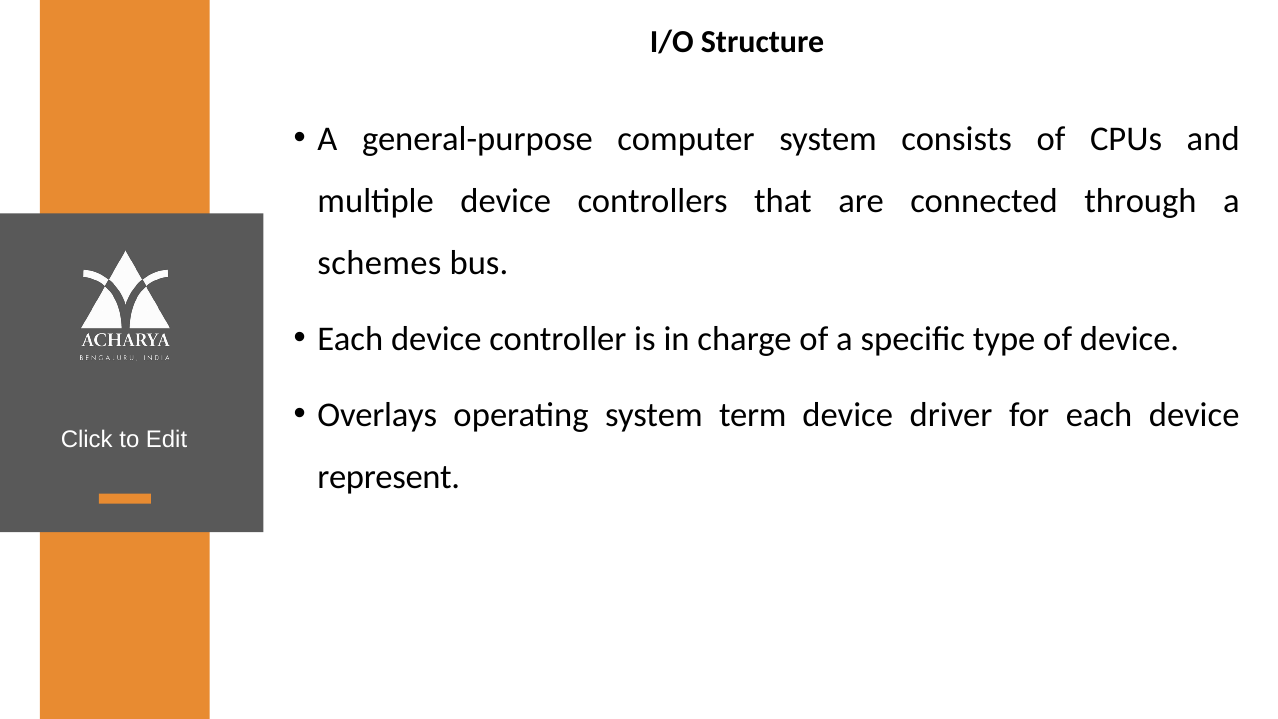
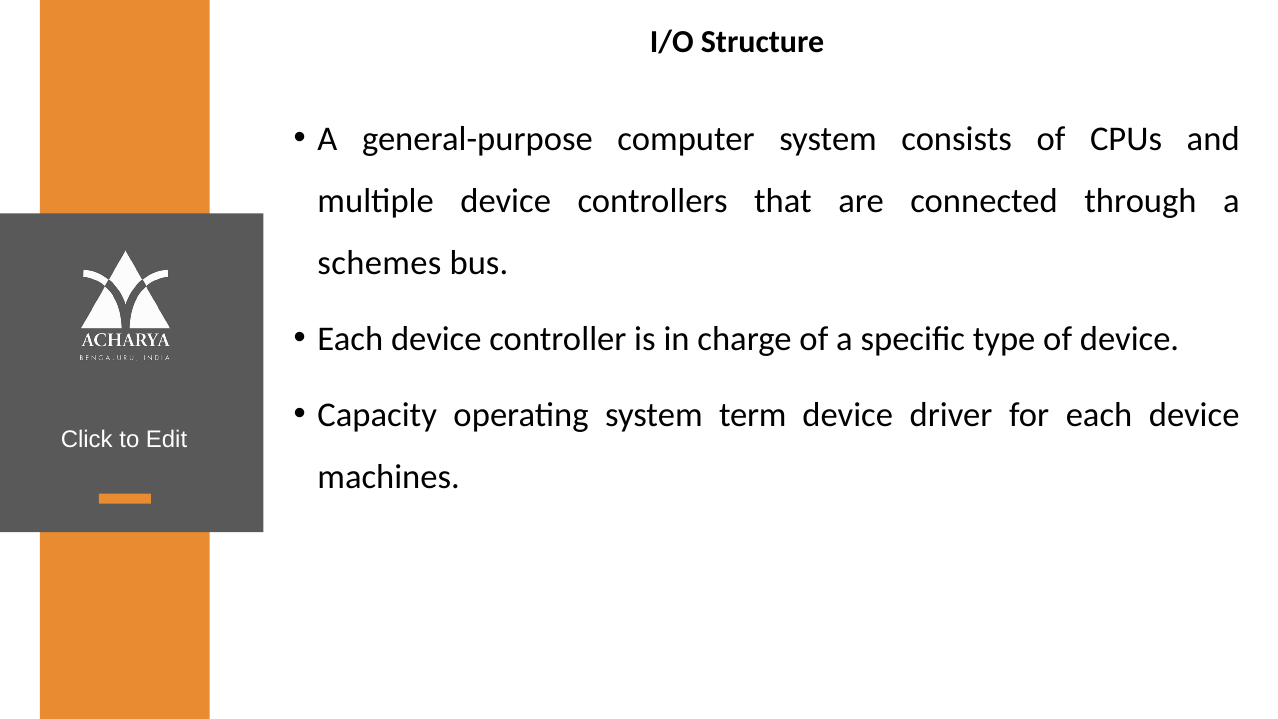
Overlays: Overlays -> Capacity (377, 415)
represent: represent -> machines (389, 477)
